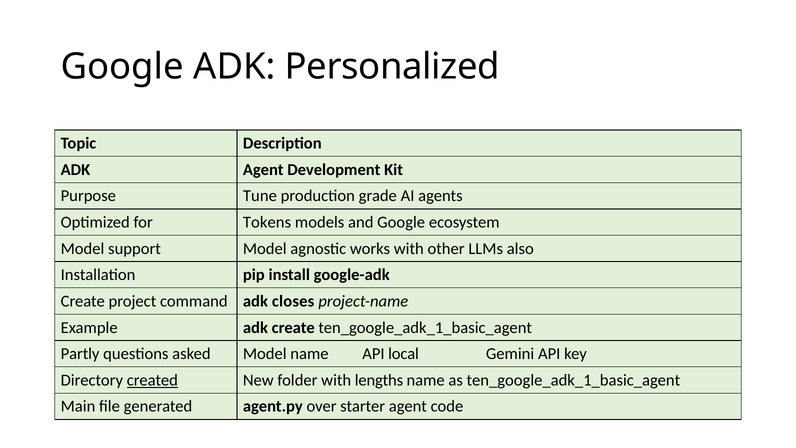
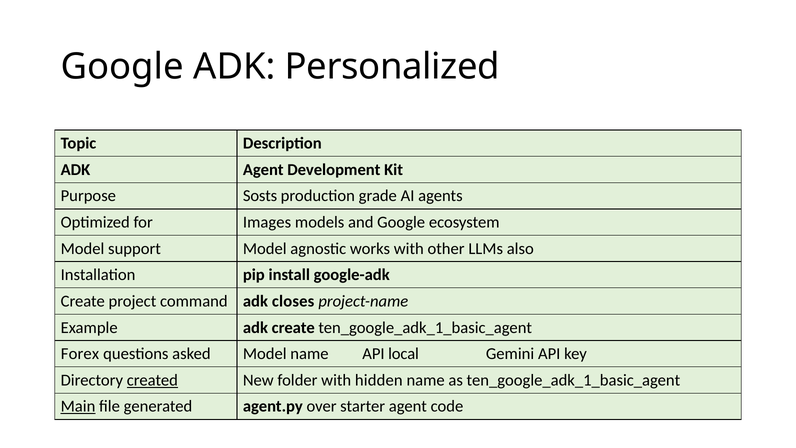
Tune: Tune -> Sosts (260, 196)
Tokens: Tokens -> Images (267, 222)
Partly: Partly -> Forex (80, 354)
lengths: lengths -> hidden (379, 380)
Main underline: none -> present (78, 406)
